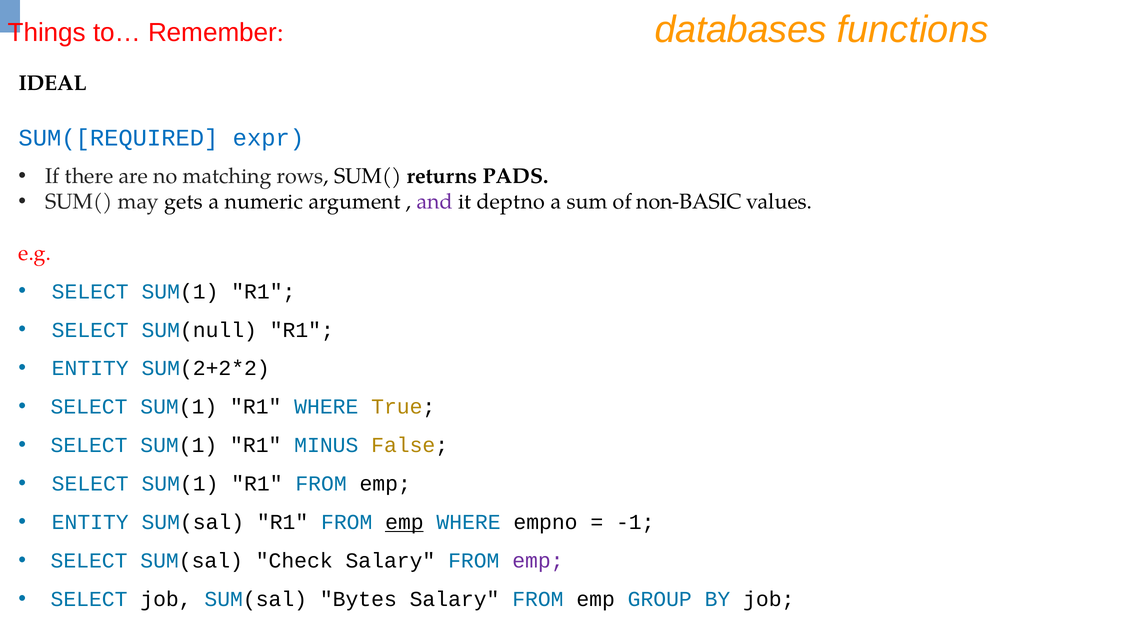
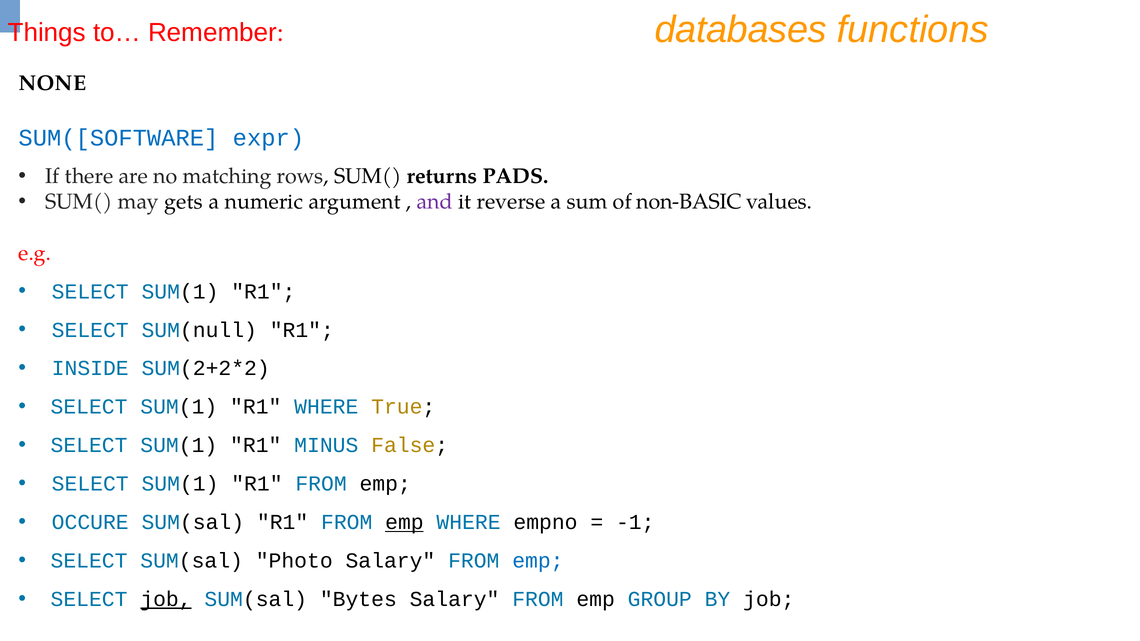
IDEAL: IDEAL -> NONE (53, 83)
SUM([REQUIRED: SUM([REQUIRED -> SUM([SOFTWARE (118, 138)
deptno: deptno -> reverse (511, 202)
ENTITY: ENTITY -> INSIDE (90, 369)
ENTITY: ENTITY -> OCCURE (90, 522)
Check: Check -> Photo (294, 561)
emp colour: purple -> blue (538, 561)
job underline: none -> present (166, 599)
